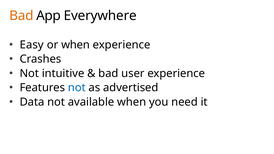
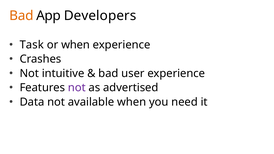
Everywhere: Everywhere -> Developers (100, 16)
Easy: Easy -> Task (32, 45)
not colour: blue -> purple (77, 88)
